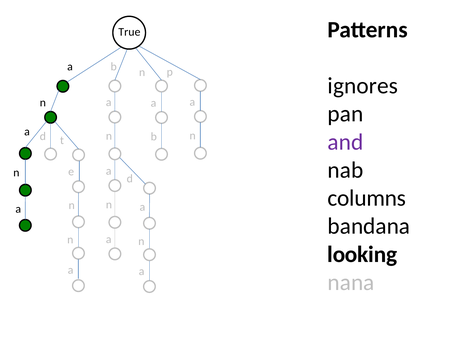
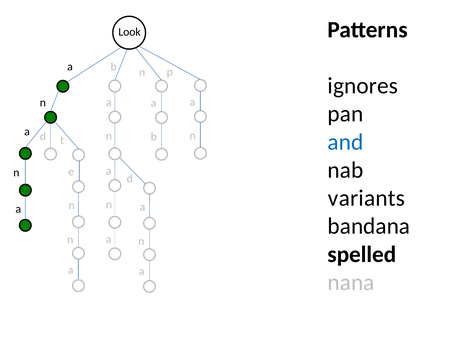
True: True -> Look (130, 32)
and colour: purple -> blue (345, 142)
columns: columns -> variants (367, 198)
looking: looking -> spelled (362, 254)
